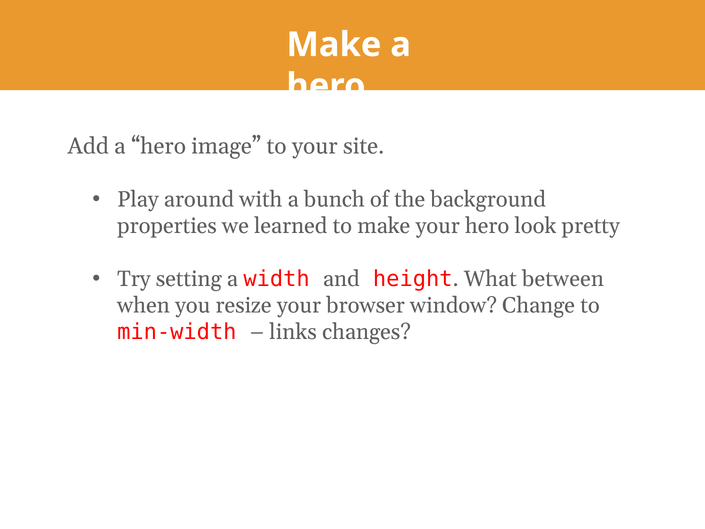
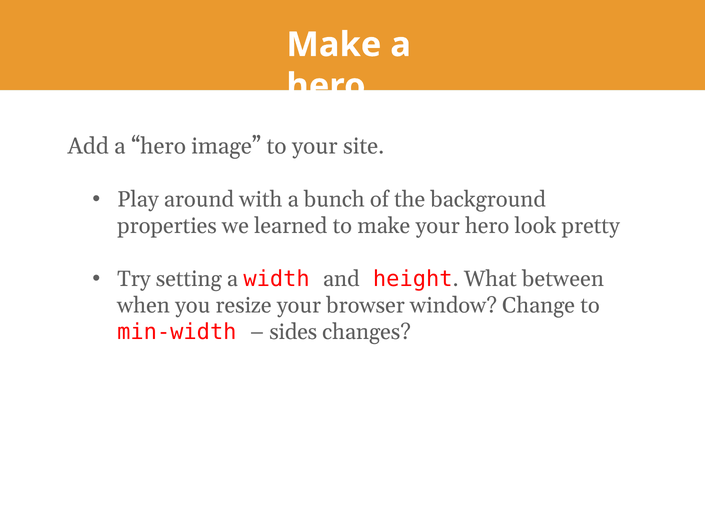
links: links -> sides (293, 332)
